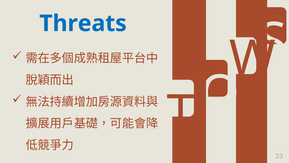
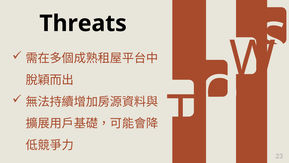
Threats colour: blue -> black (83, 23)
